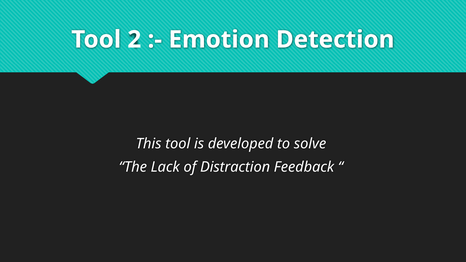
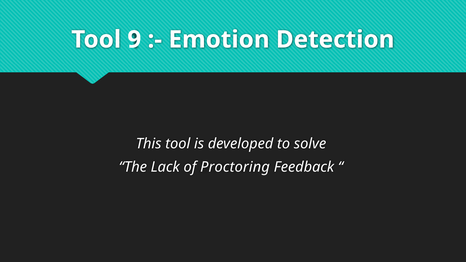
2: 2 -> 9 (134, 40)
Distraction: Distraction -> Proctoring (235, 167)
